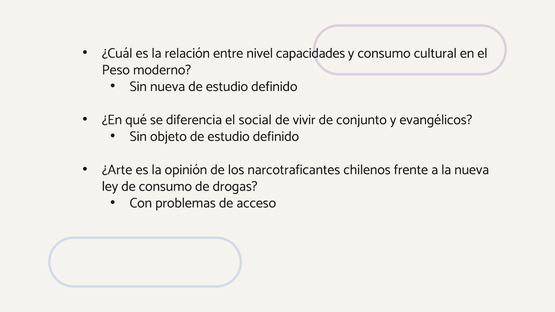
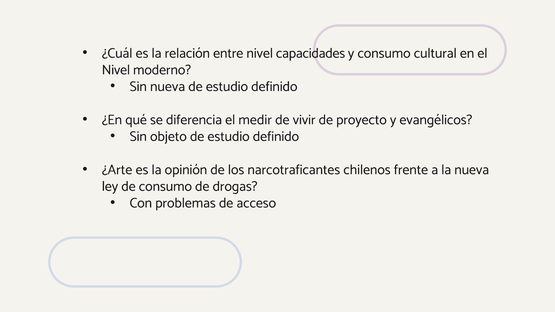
Peso: Peso -> Nivel (116, 70)
social: social -> medir (255, 120)
conjunto: conjunto -> proyecto (361, 120)
